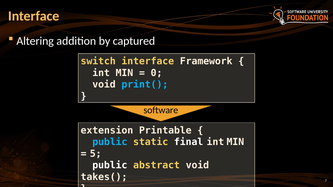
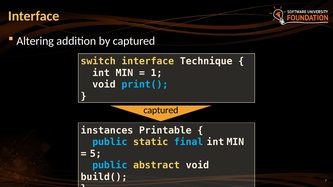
Framework: Framework -> Technique (206, 61)
0: 0 -> 1 (157, 73)
software: software -> captured (161, 110)
extension: extension -> instances (107, 131)
final colour: white -> light blue (189, 142)
public colour: white -> light blue (110, 166)
takes(: takes( -> build( (104, 177)
